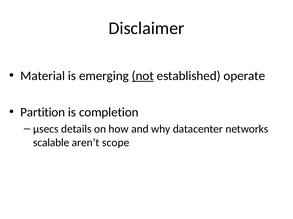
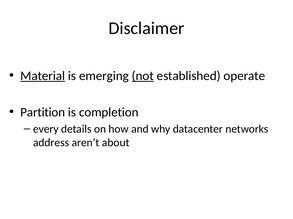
Material underline: none -> present (43, 76)
μsecs: μsecs -> every (46, 129)
scalable: scalable -> address (51, 143)
scope: scope -> about (116, 143)
